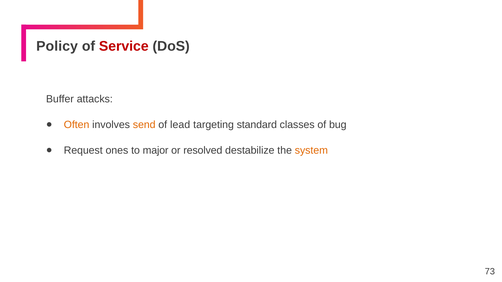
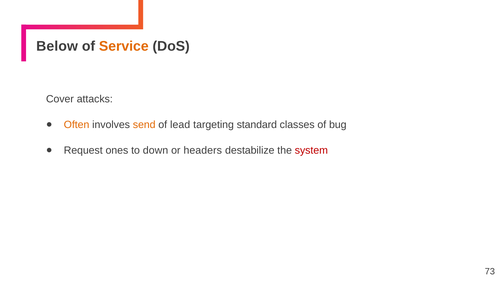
Policy: Policy -> Below (57, 46)
Service colour: red -> orange (124, 46)
Buffer: Buffer -> Cover (60, 99)
major: major -> down (155, 151)
resolved: resolved -> headers (203, 151)
system colour: orange -> red (311, 151)
